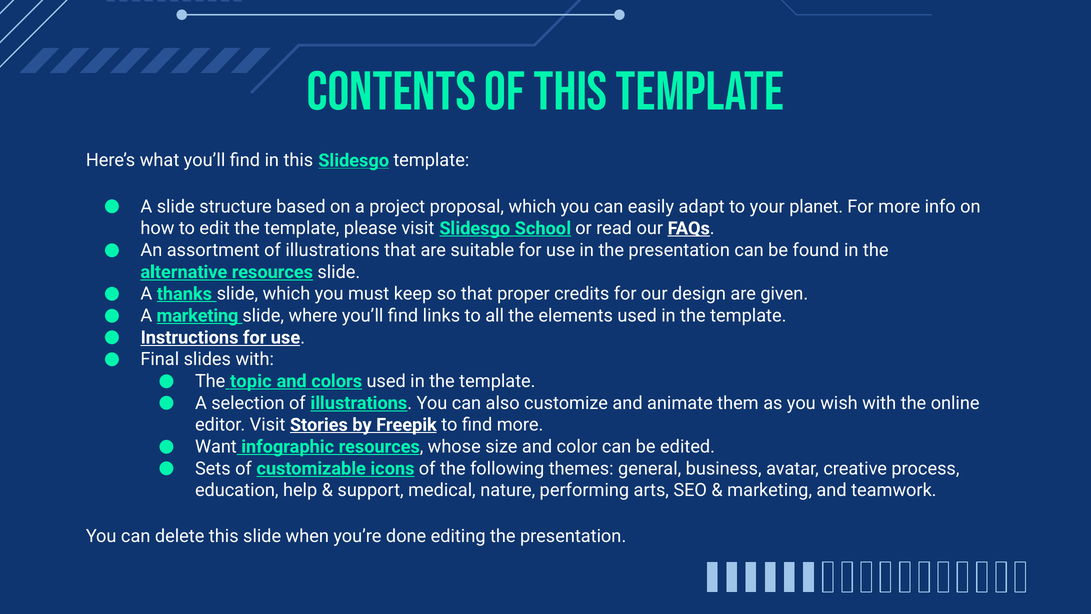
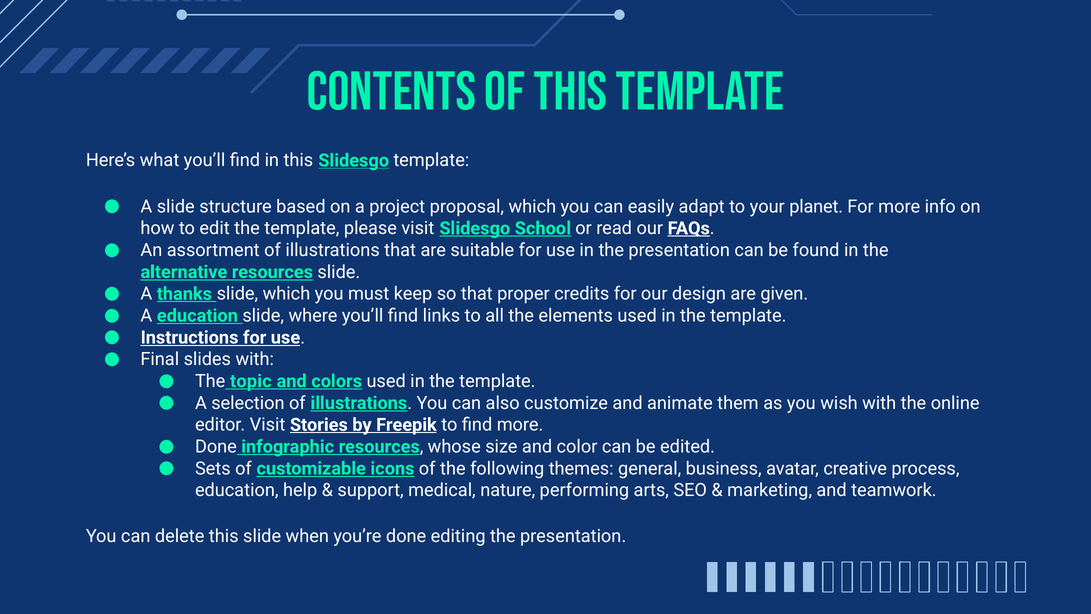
A marketing: marketing -> education (197, 316)
Want: Want -> Done (216, 446)
